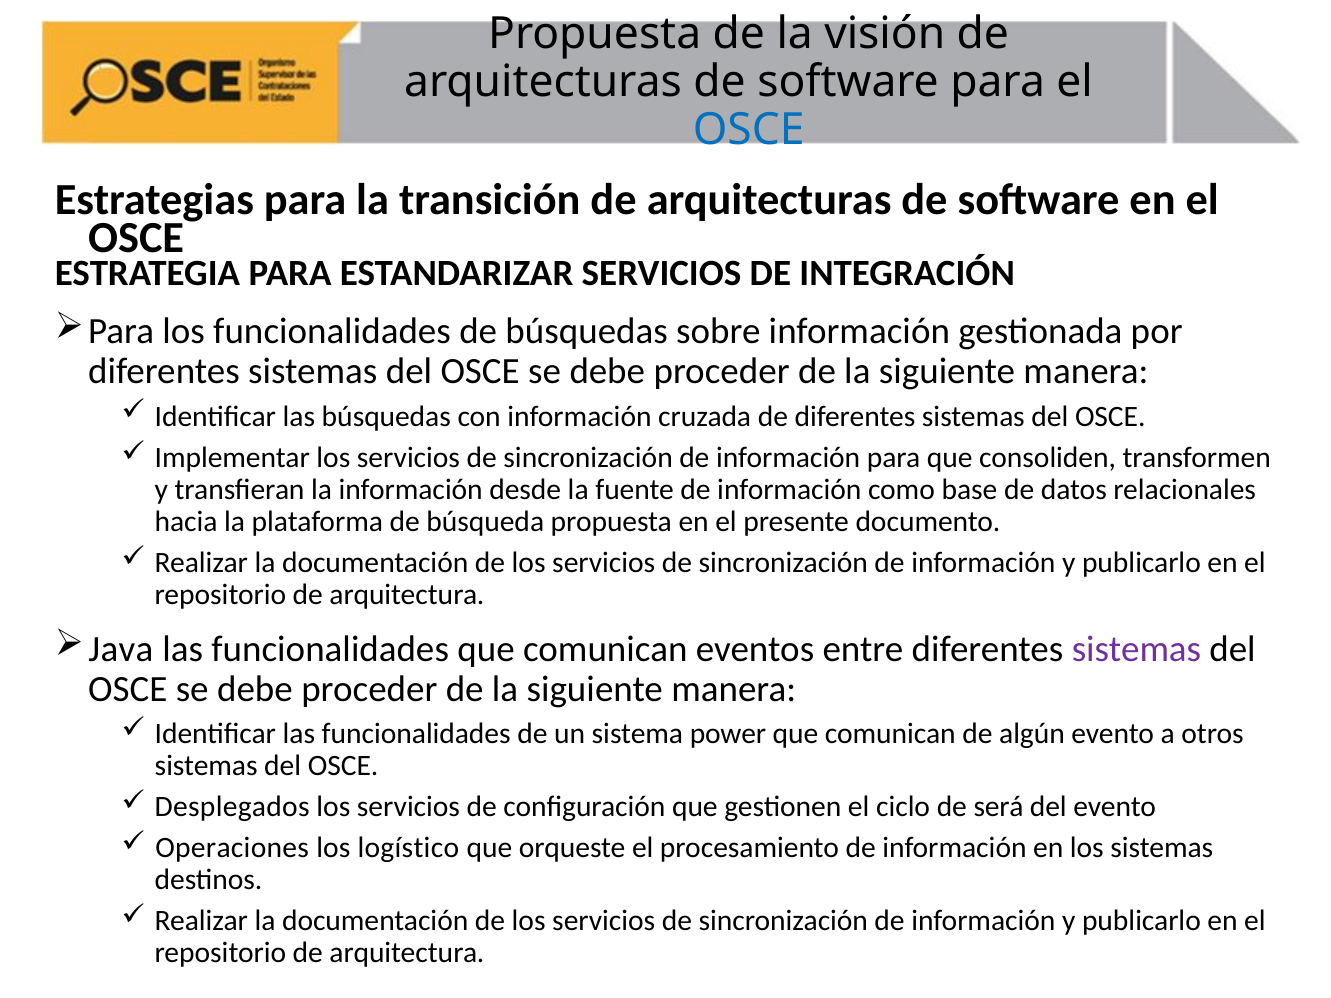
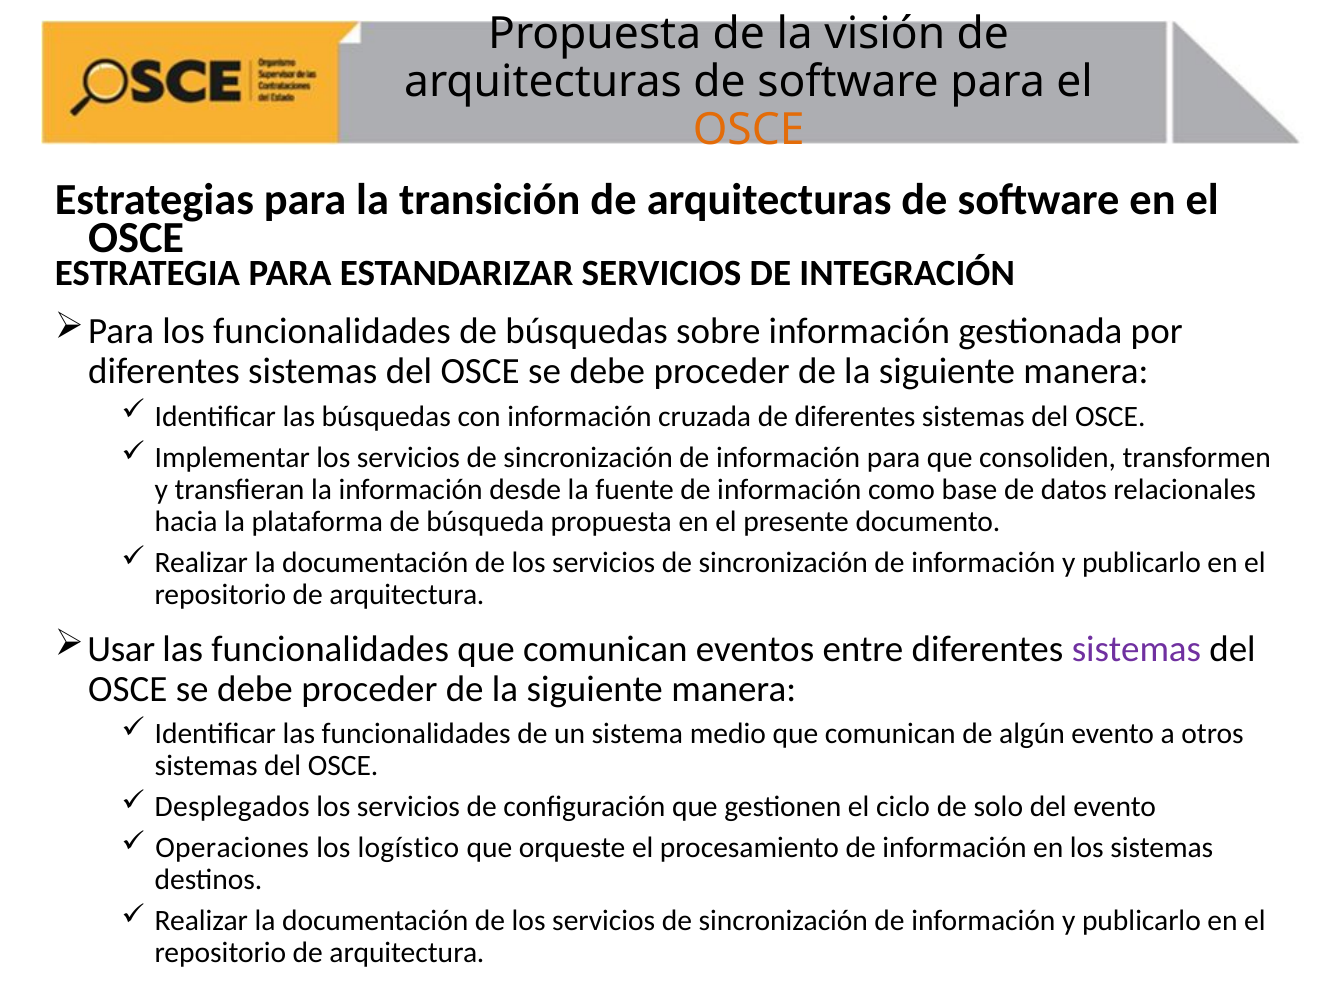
OSCE colour: blue -> orange (749, 130)
Java: Java -> Usar (121, 649)
power: power -> medio (728, 734)
será: será -> solo (998, 807)
